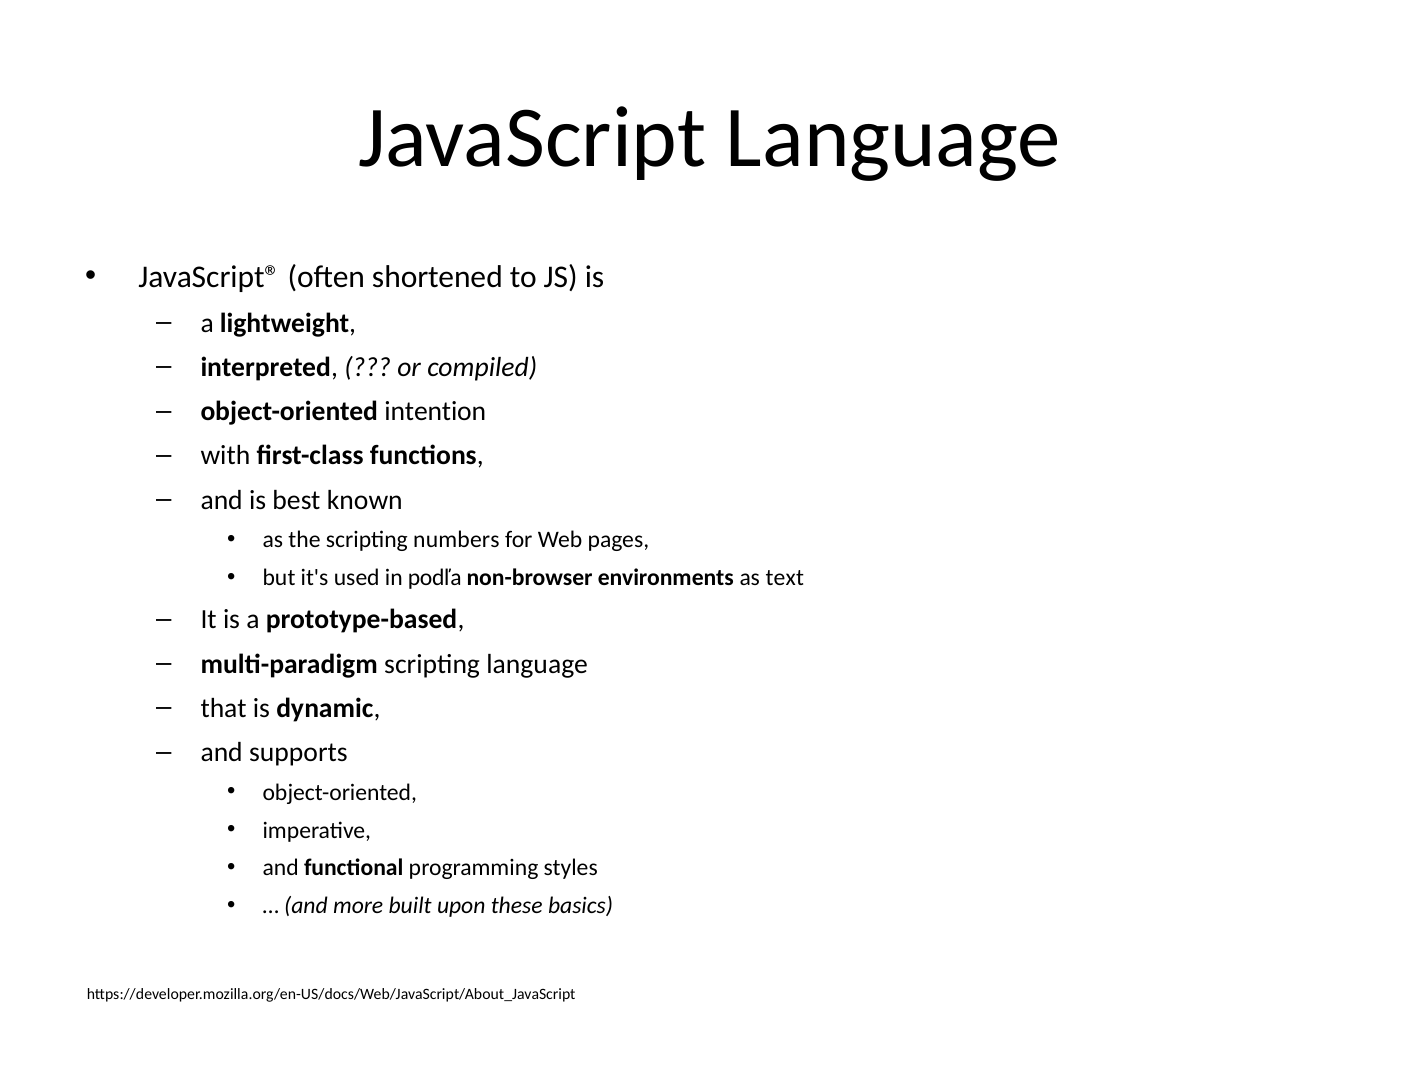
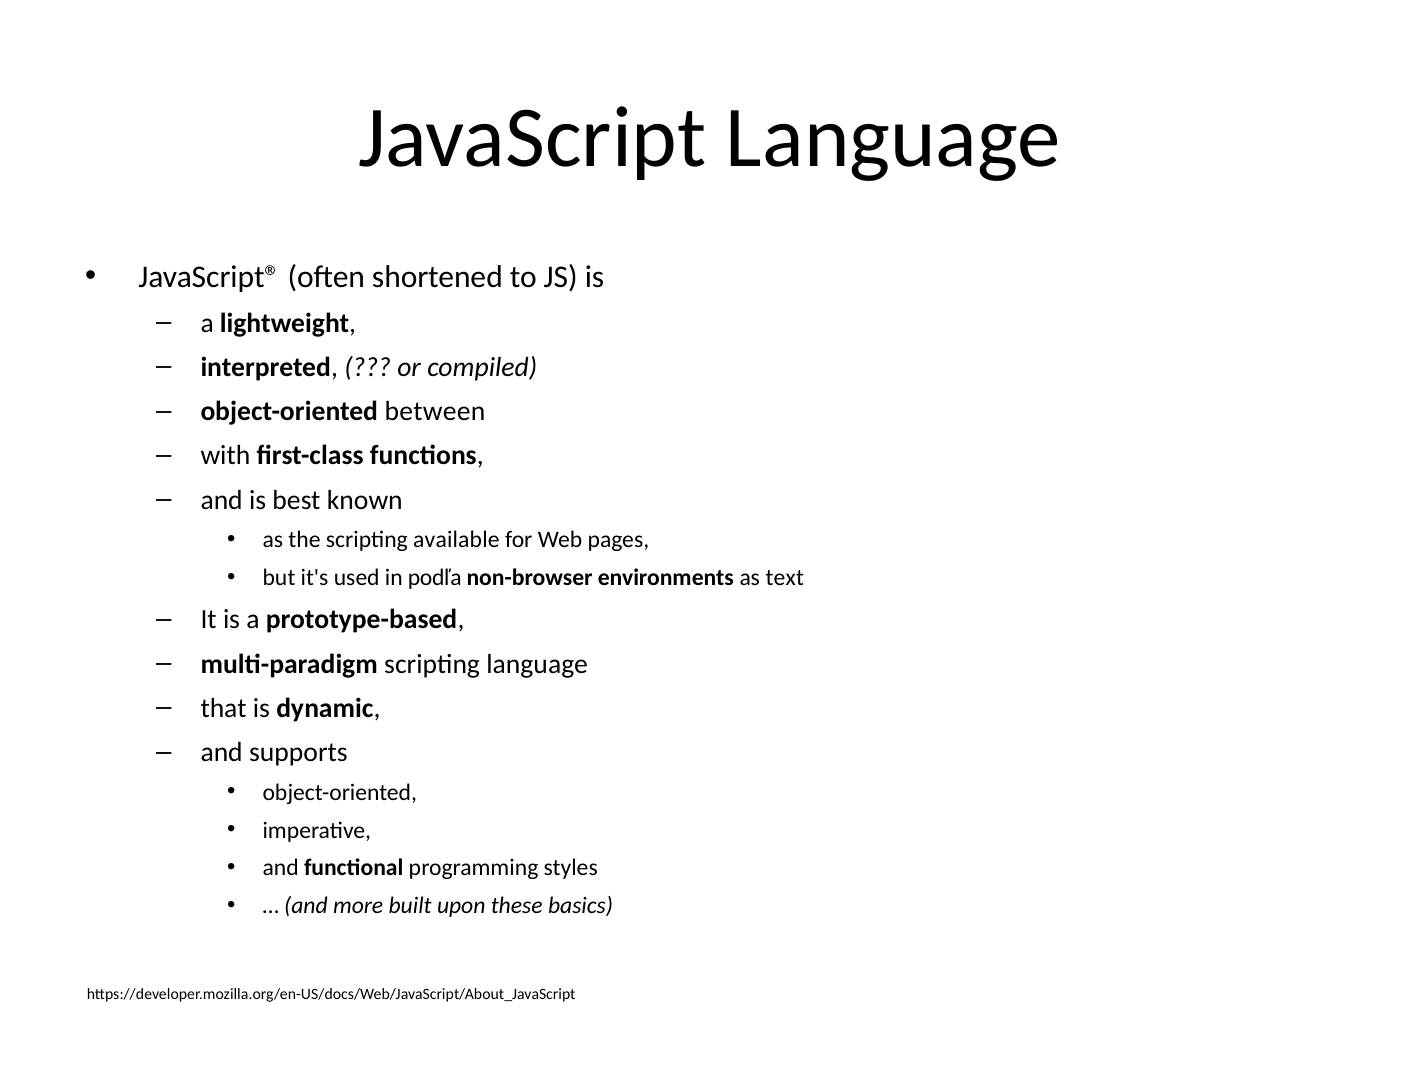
intention: intention -> between (435, 411)
numbers: numbers -> available (456, 540)
